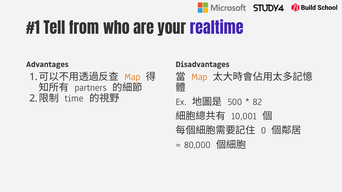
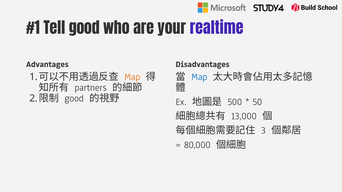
Tell from: from -> good (84, 29)
Map colour: orange -> blue (199, 77)
time: time -> good (74, 98)
82: 82 -> 50 (257, 102)
10,001: 10,001 -> 13,000 (244, 116)
0: 0 -> 3 (263, 131)
